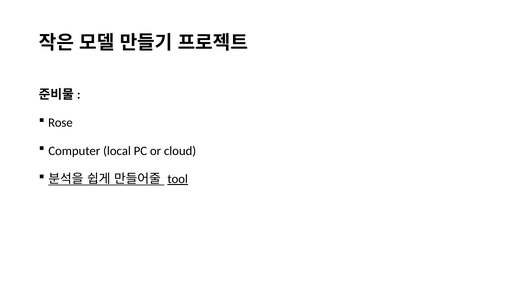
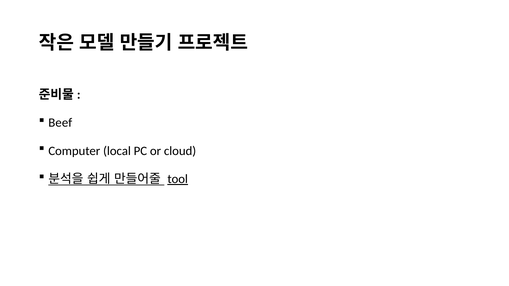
Rose: Rose -> Beef (60, 123)
